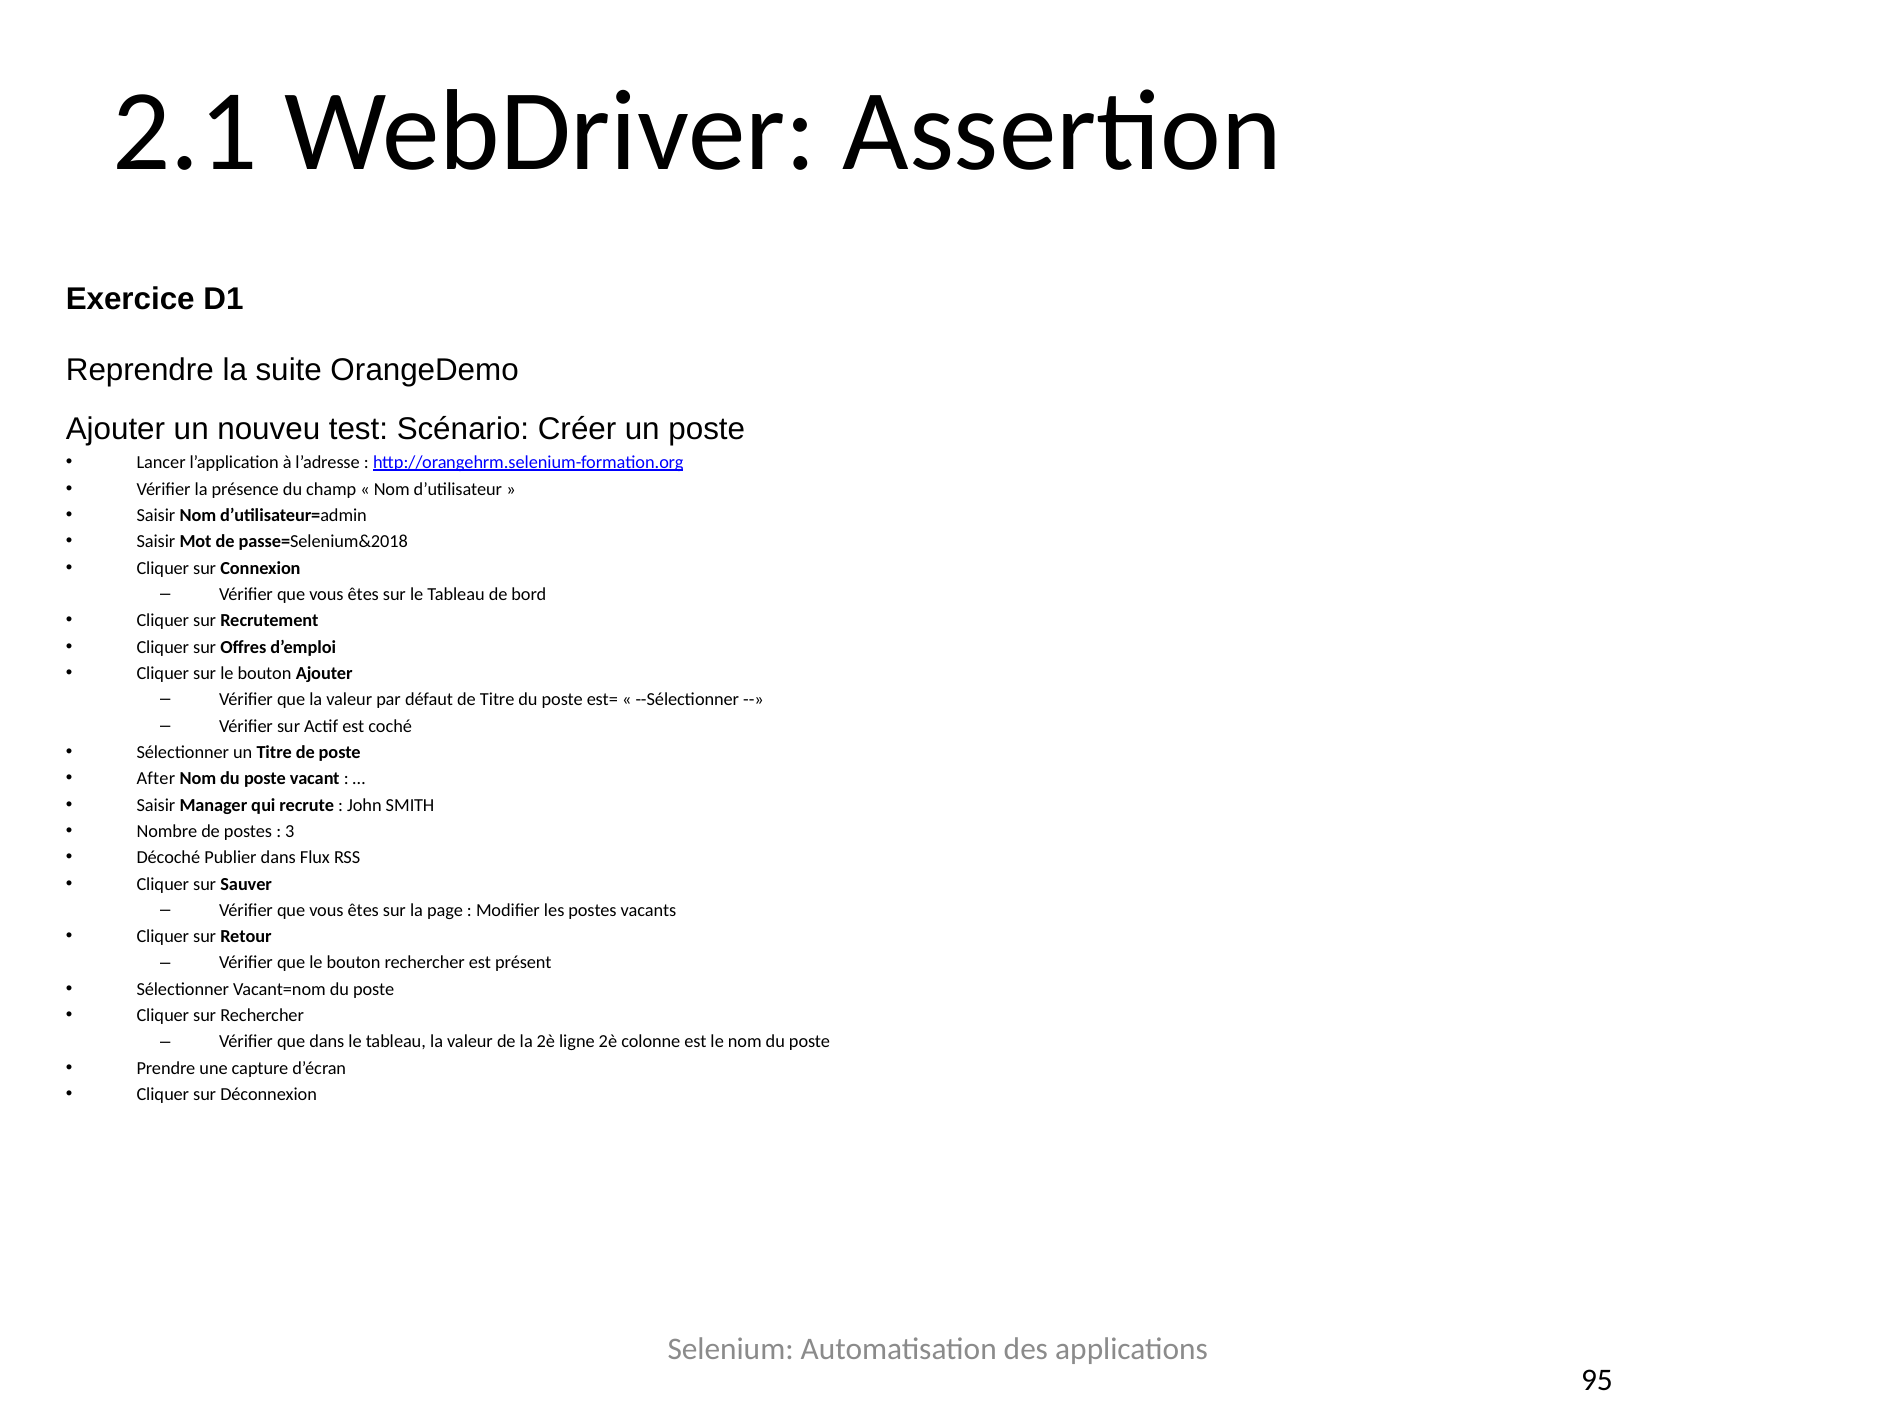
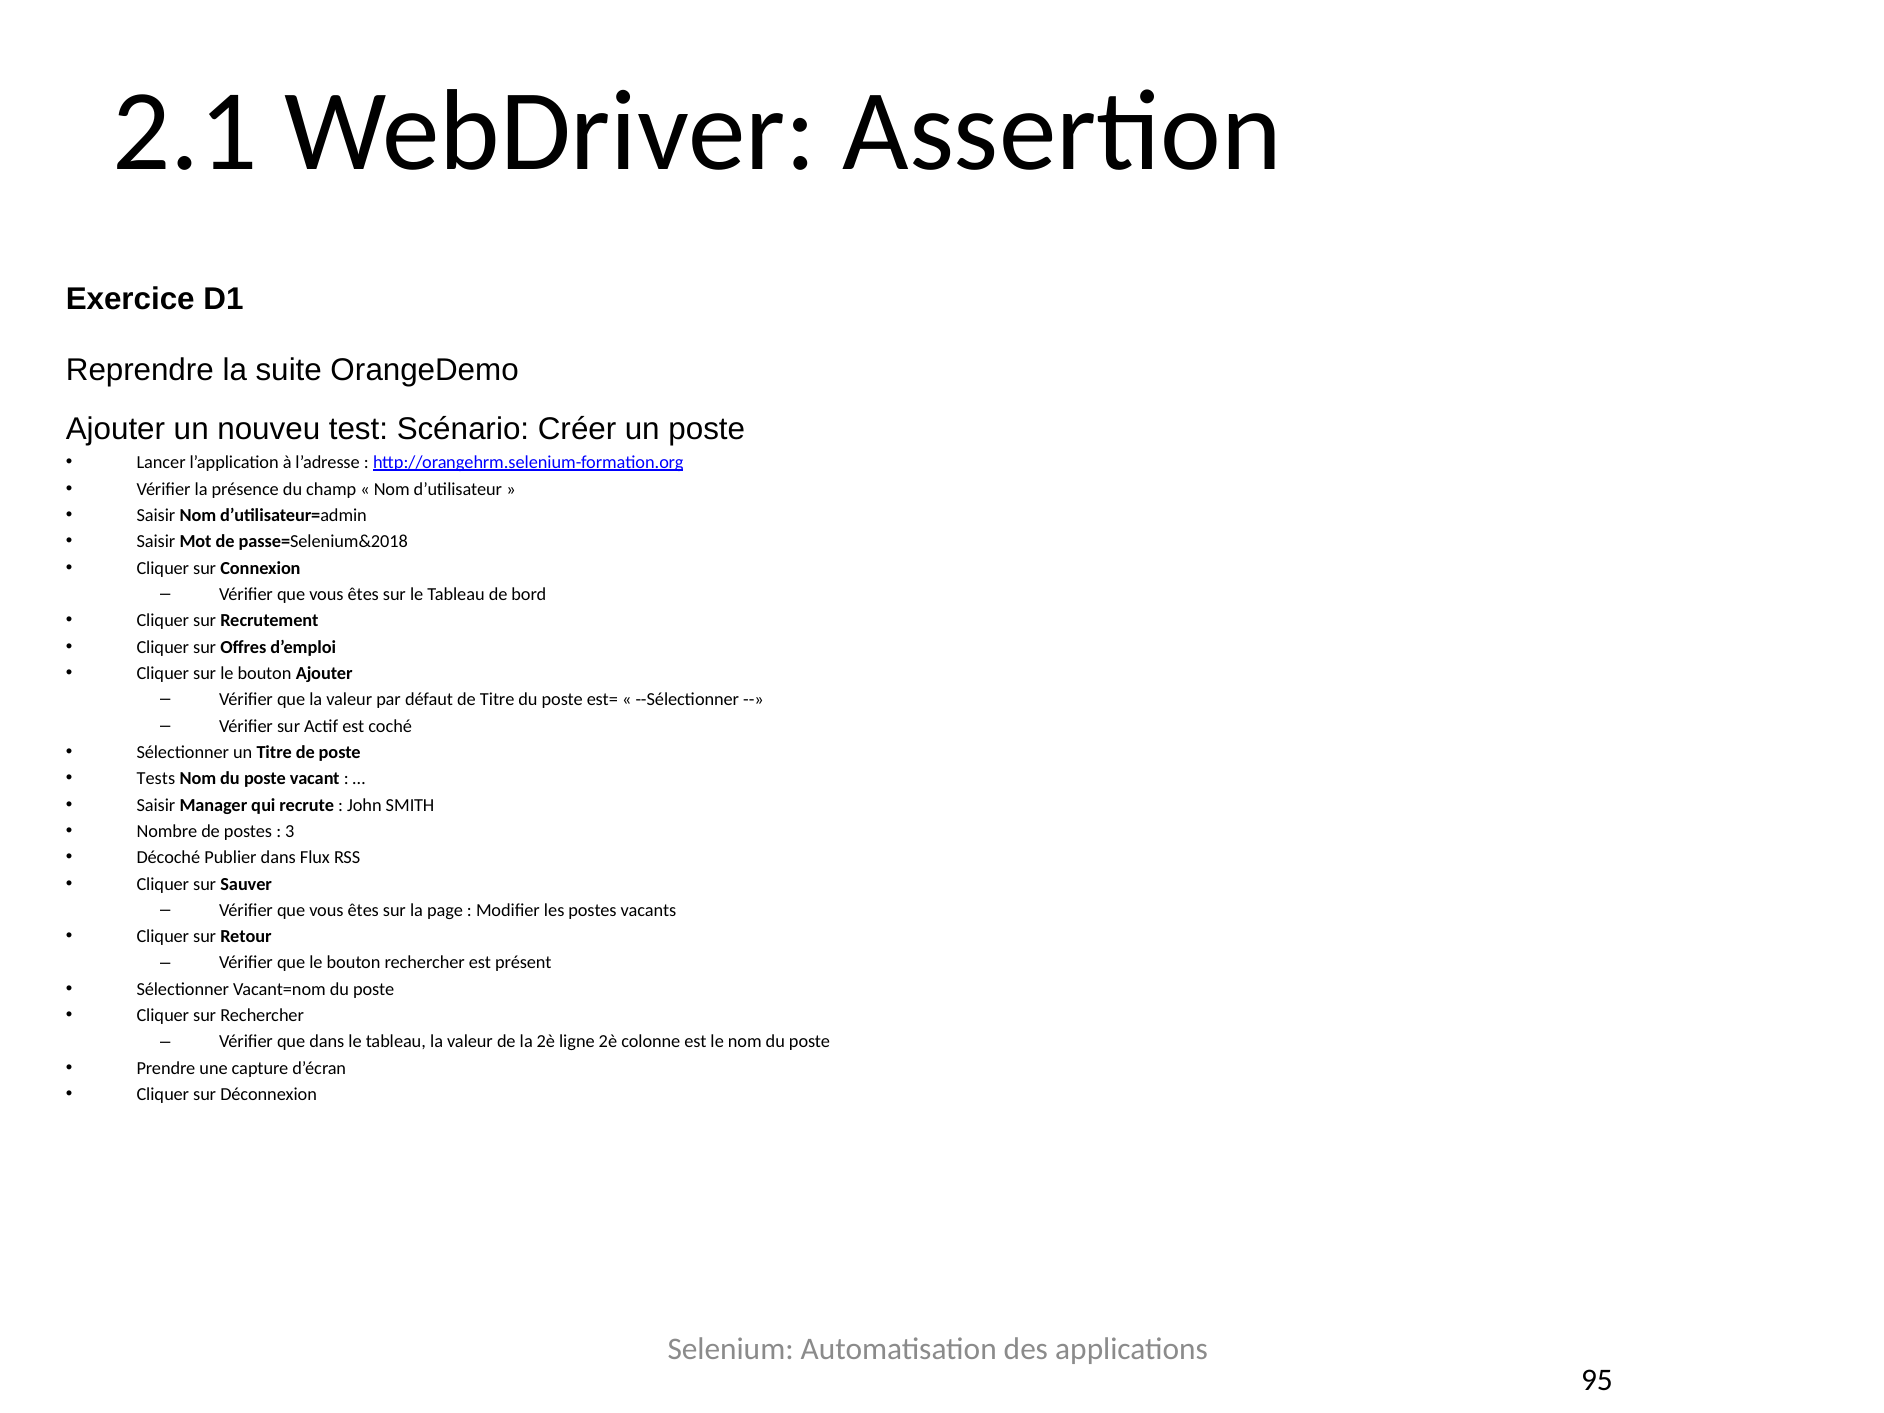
After: After -> Tests (156, 779)
